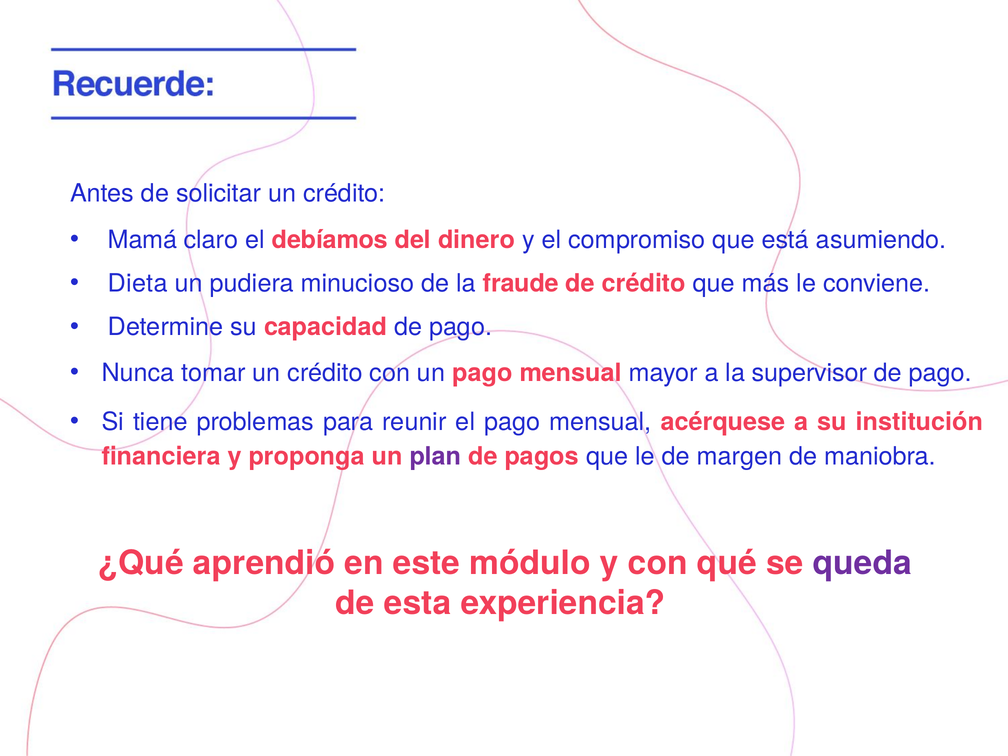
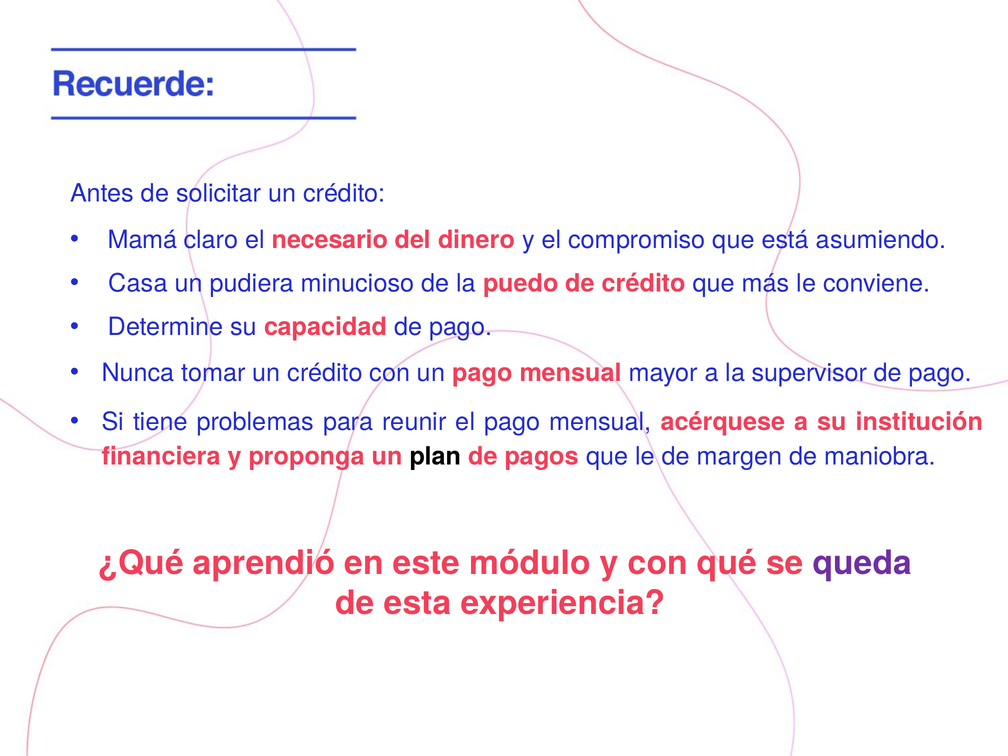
debíamos: debíamos -> necesario (330, 240)
Dieta: Dieta -> Casa (138, 284)
fraude: fraude -> puedo (521, 284)
plan colour: purple -> black (435, 457)
